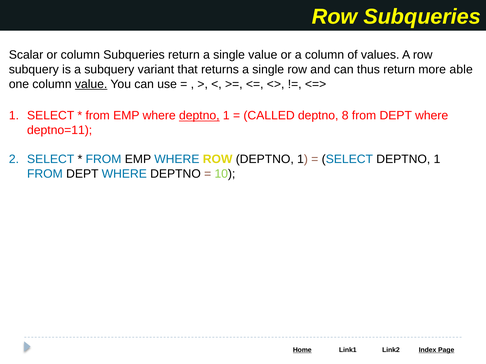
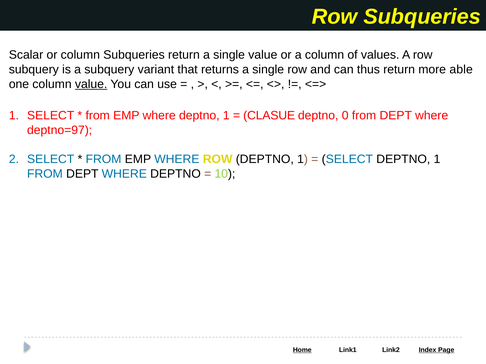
deptno underline: present -> none (199, 116)
CALLED: CALLED -> CLASUE (269, 116)
8: 8 -> 0 (345, 116)
deptno=11: deptno=11 -> deptno=97 (60, 130)
